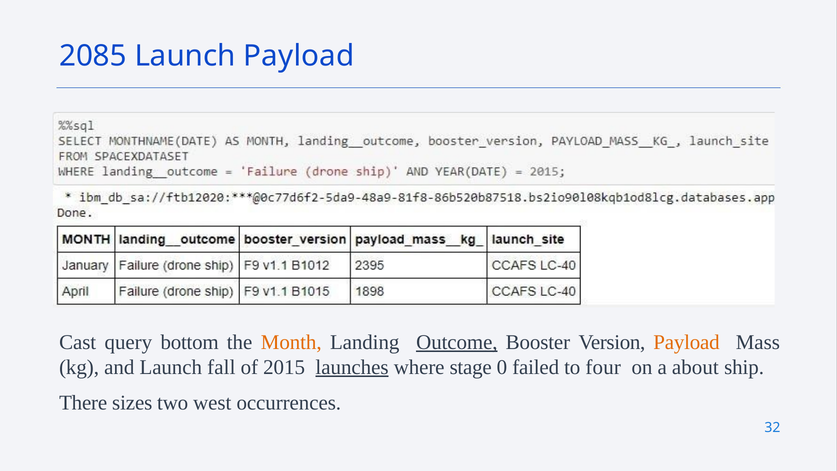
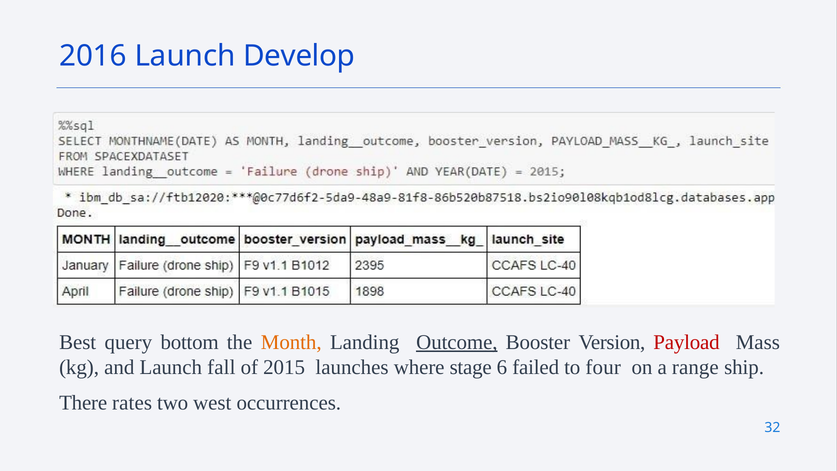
2085: 2085 -> 2016 (93, 56)
Launch Payload: Payload -> Develop (299, 56)
Cast: Cast -> Best (78, 342)
Payload colour: orange -> red (686, 342)
launches underline: present -> none (352, 367)
0: 0 -> 6 (502, 367)
about: about -> range (695, 367)
sizes: sizes -> rates (132, 403)
